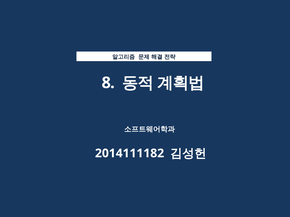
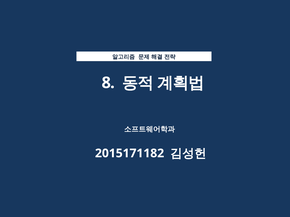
2014111182: 2014111182 -> 2015171182 (130, 154)
